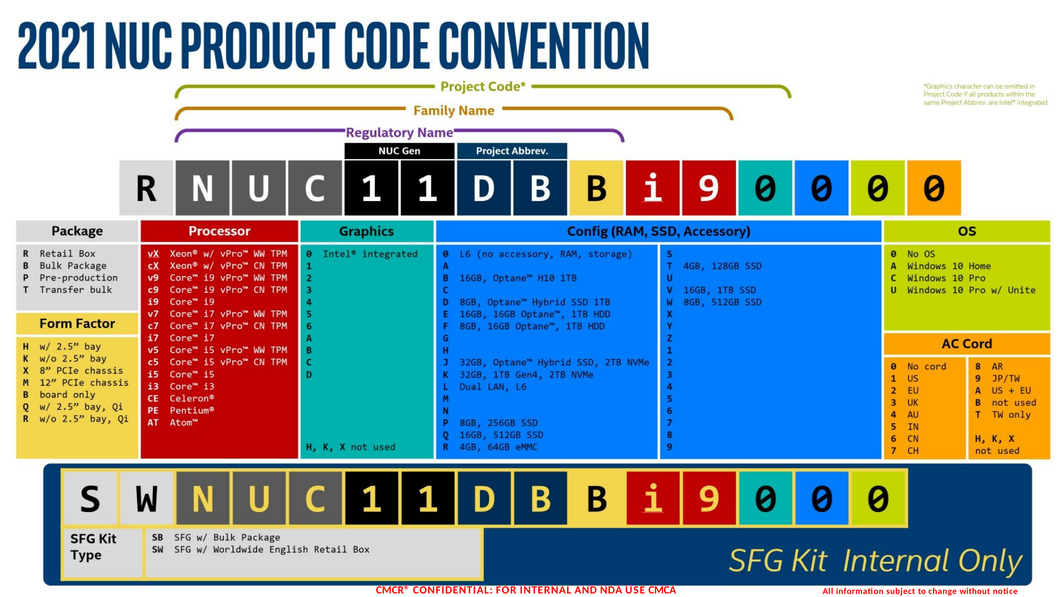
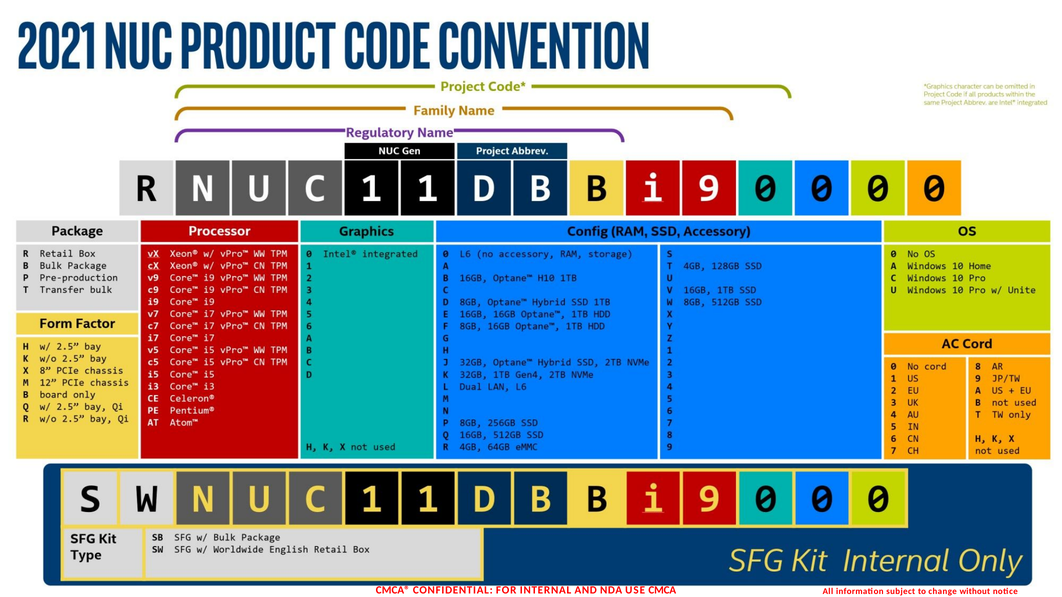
CMCR®: CMCR® -> CMCA® (393, 591)
